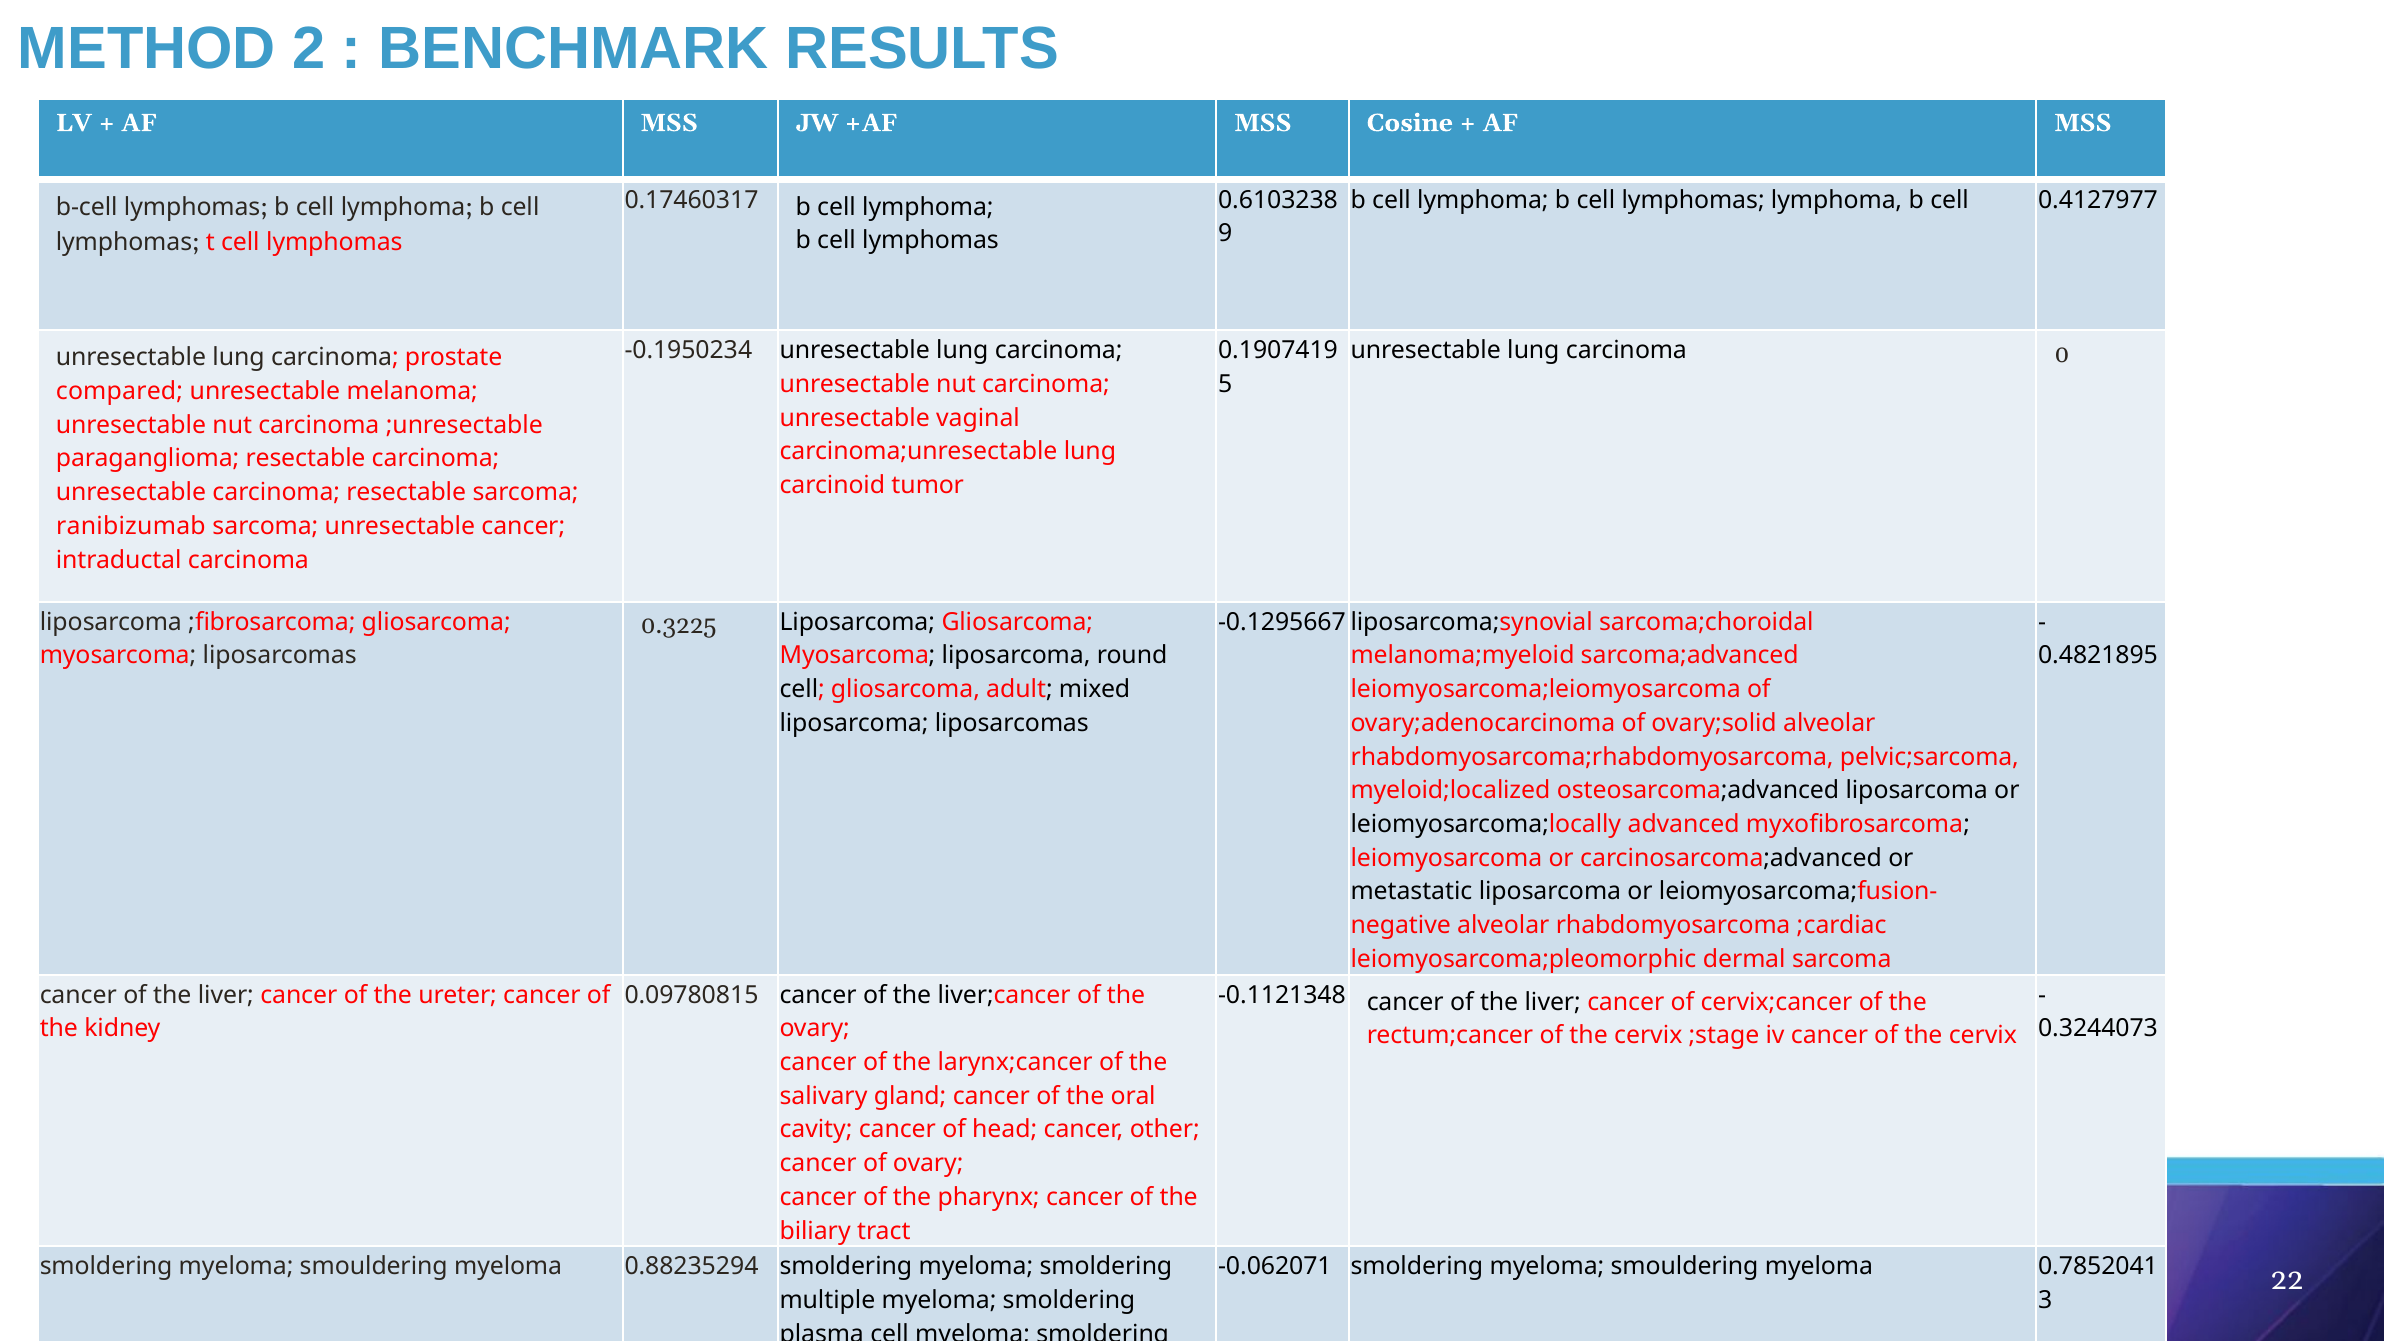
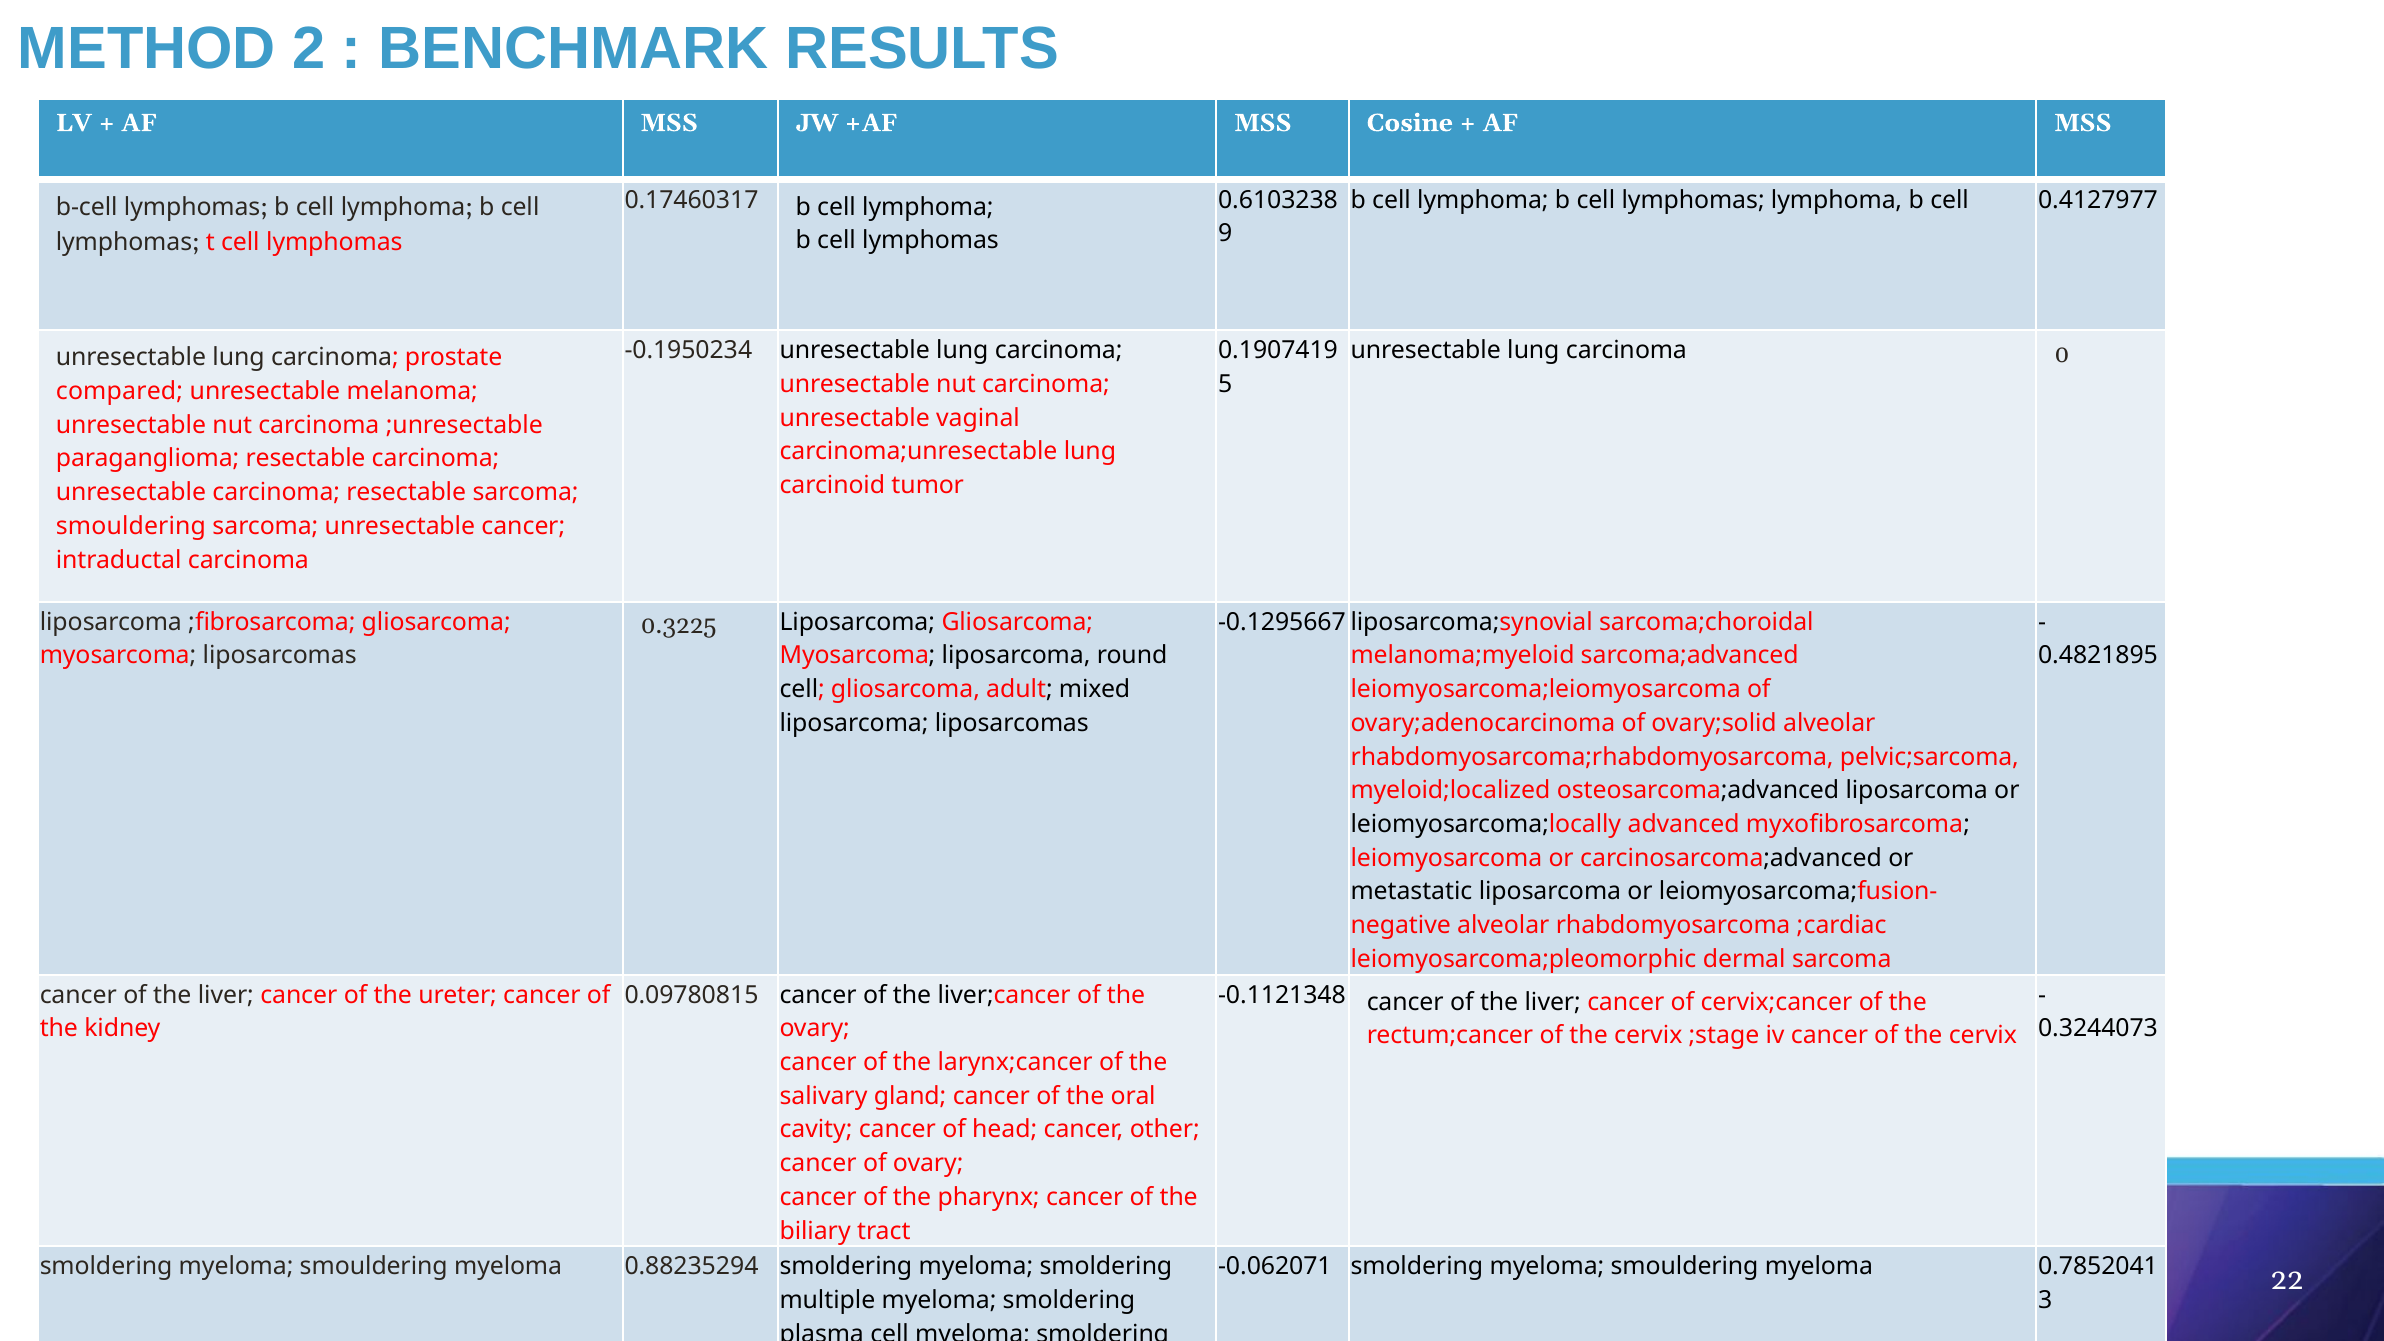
ranibizumab: ranibizumab -> smouldering (131, 526)
